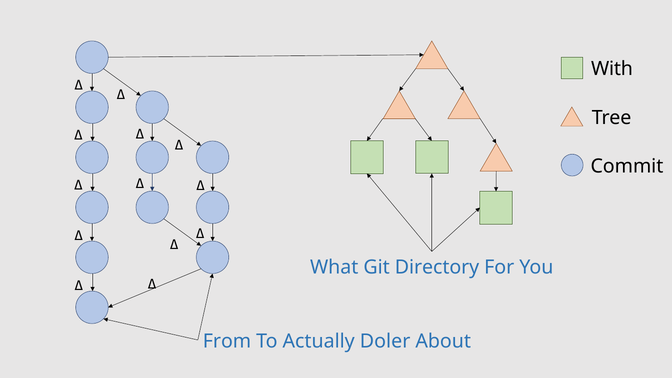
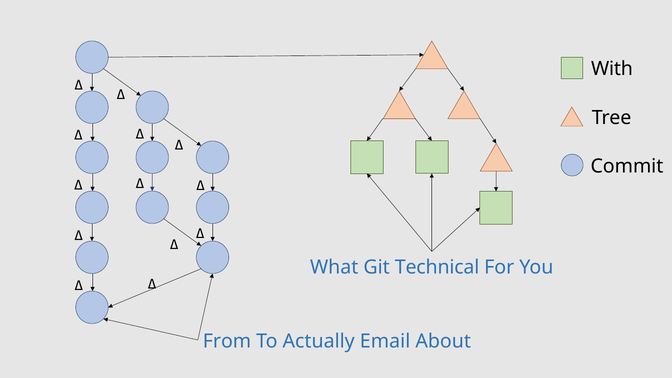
Directory: Directory -> Technical (437, 267)
Doler: Doler -> Email (385, 341)
